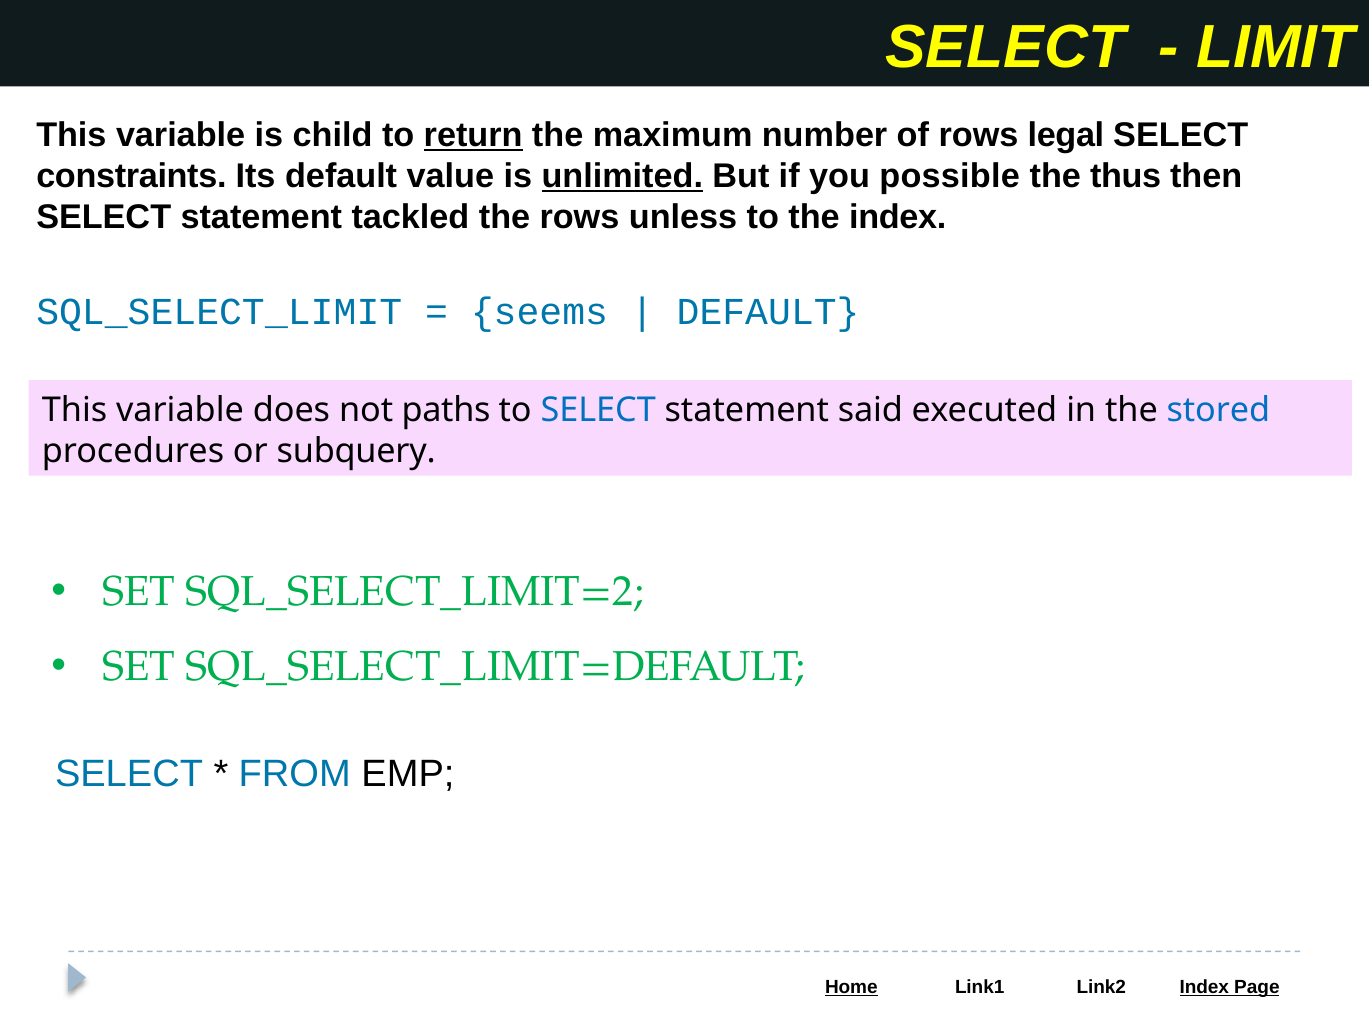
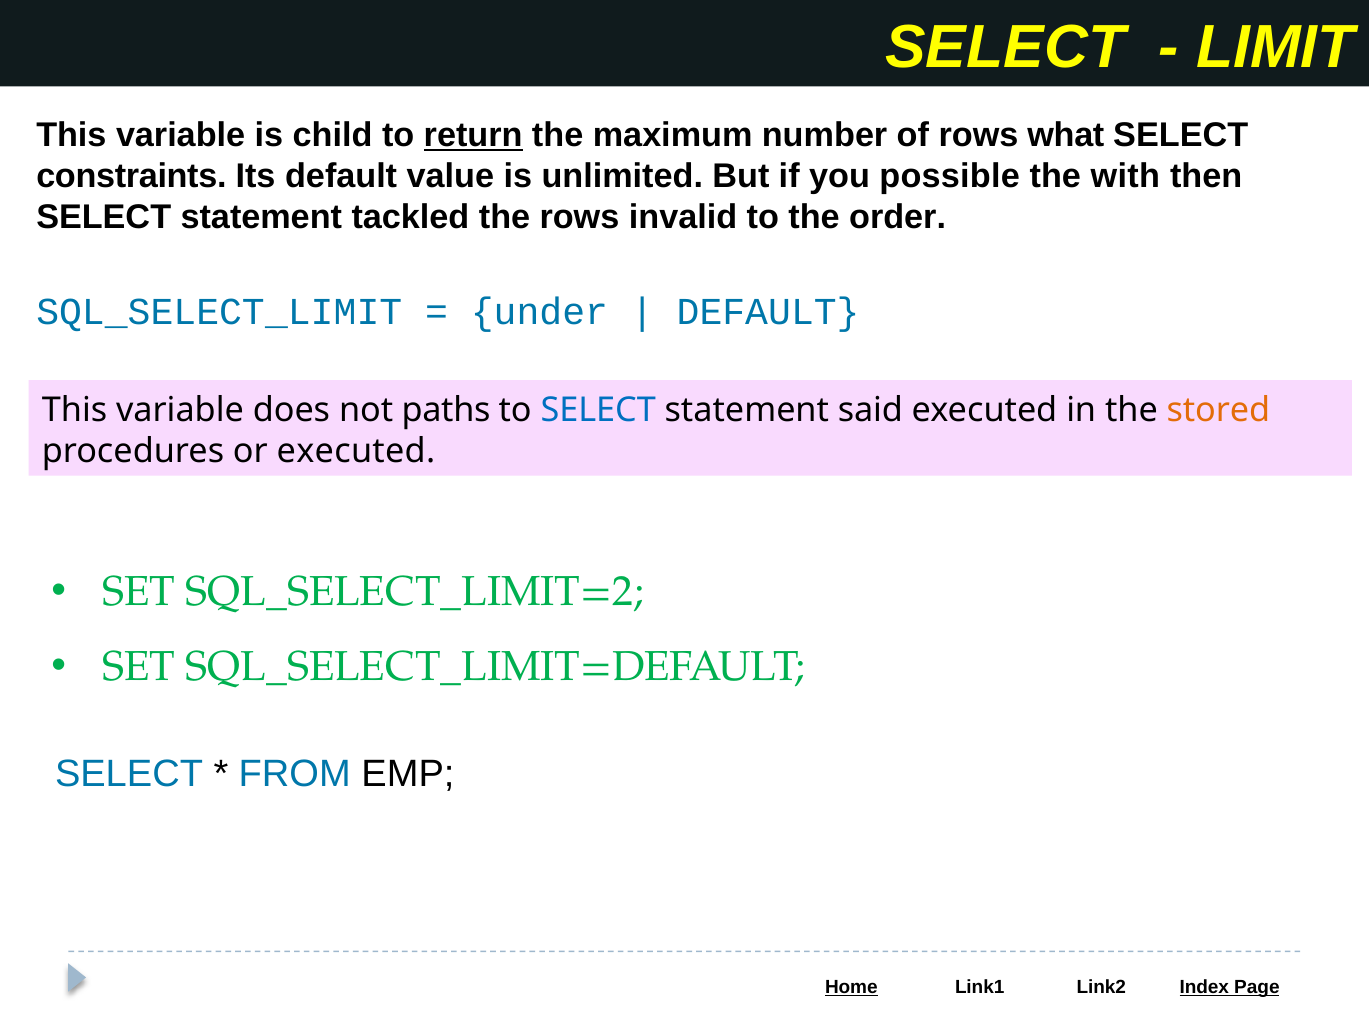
legal: legal -> what (1066, 135)
unlimited underline: present -> none (622, 176)
thus: thus -> with (1125, 176)
unless: unless -> invalid (683, 217)
the index: index -> order (898, 217)
seems: seems -> under (539, 312)
stored colour: blue -> orange (1218, 410)
or subquery: subquery -> executed (356, 451)
